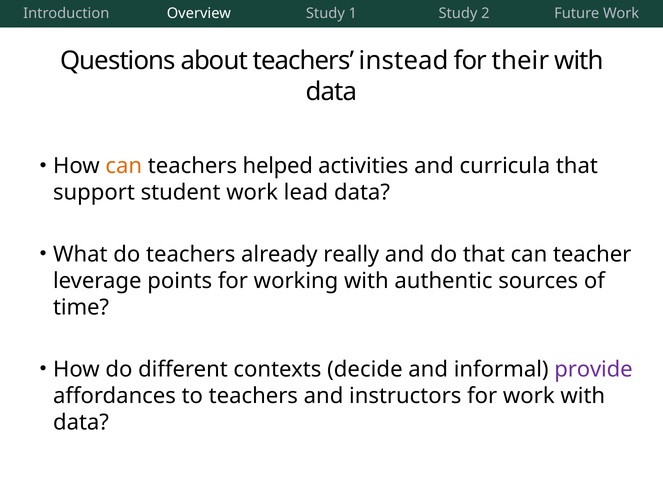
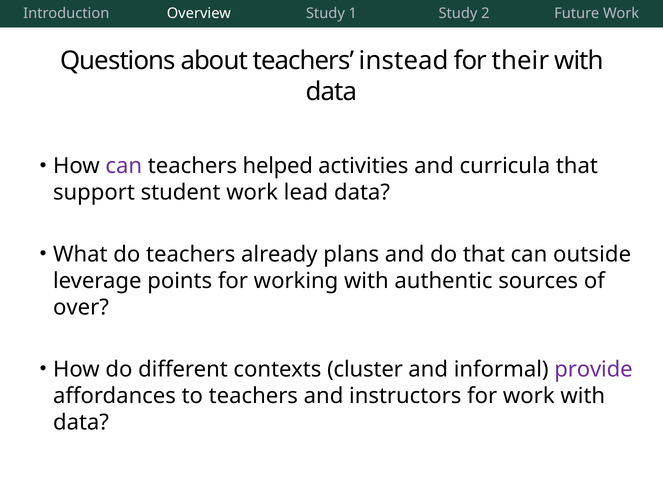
can colour: orange -> purple (124, 166)
really: really -> plans (351, 255)
teacher: teacher -> outside (592, 255)
time: time -> over (81, 308)
decide: decide -> cluster (365, 369)
